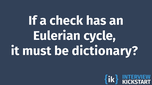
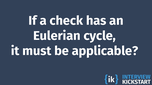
dictionary: dictionary -> applicable (105, 51)
